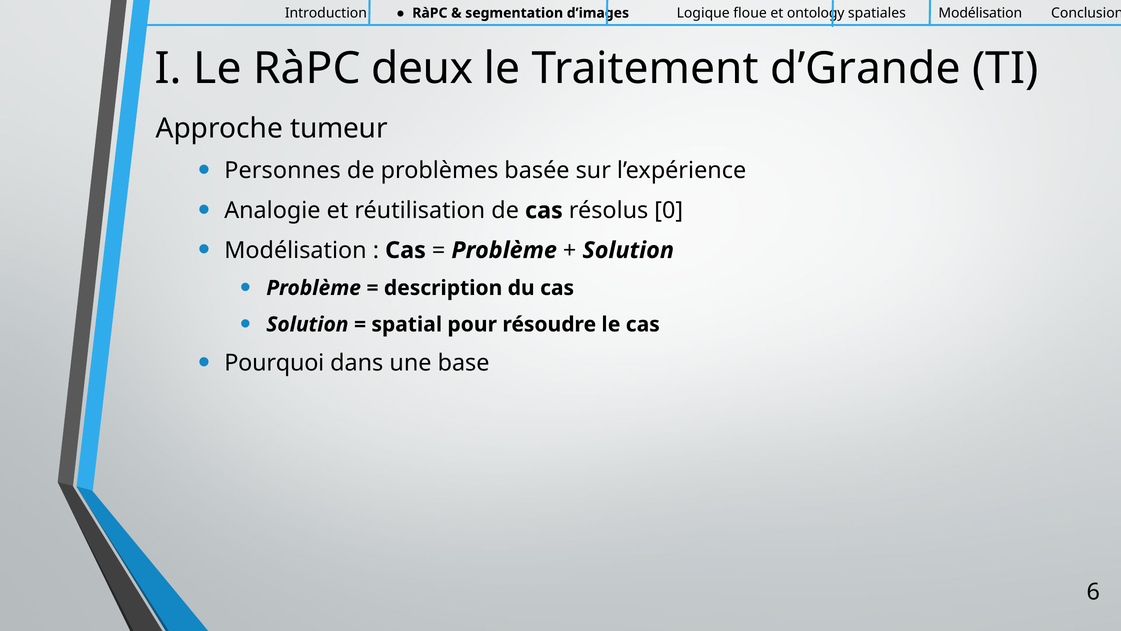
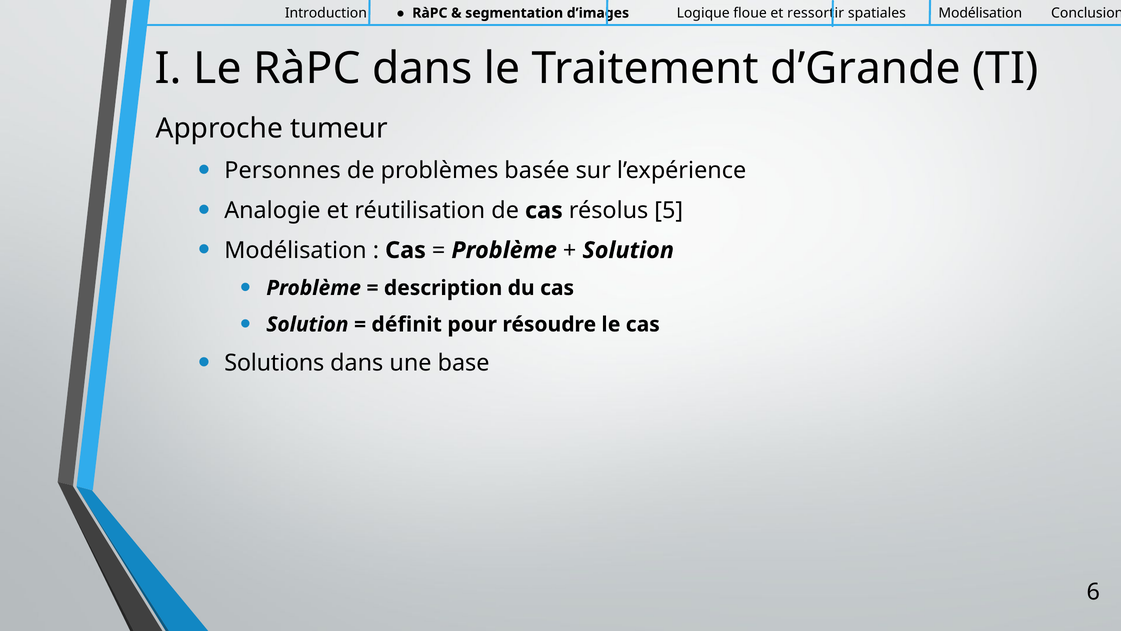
ontology: ontology -> ressortir (816, 13)
RàPC deux: deux -> dans (422, 68)
0: 0 -> 5 (669, 210)
spatial: spatial -> définit (407, 324)
Pourquoi: Pourquoi -> Solutions (274, 363)
